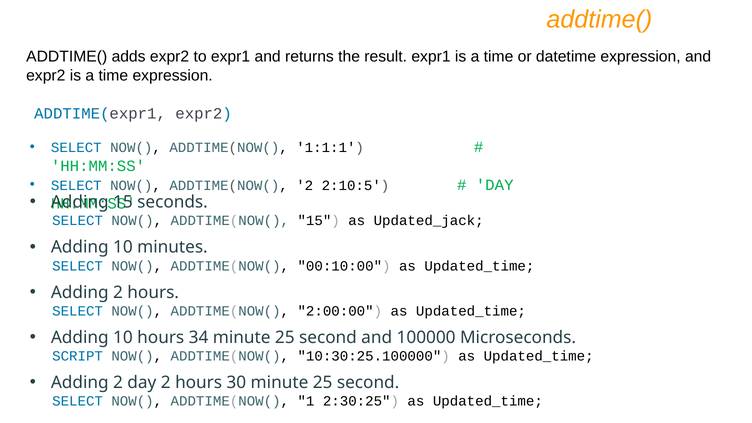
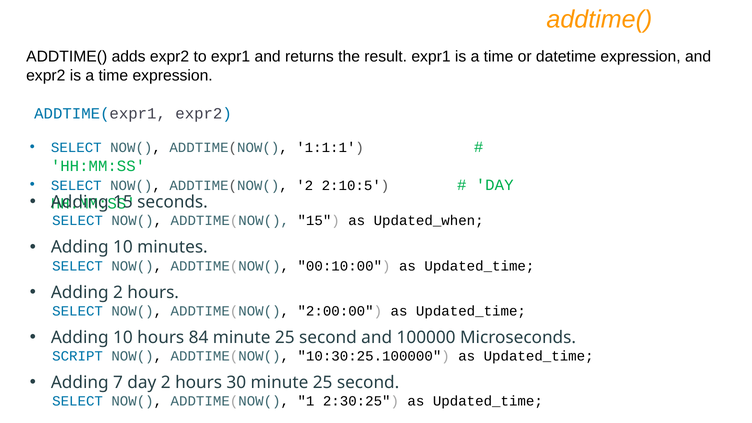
Updated_jack: Updated_jack -> Updated_when (429, 221)
34: 34 -> 84 (199, 337)
2: 2 -> 7 (118, 383)
